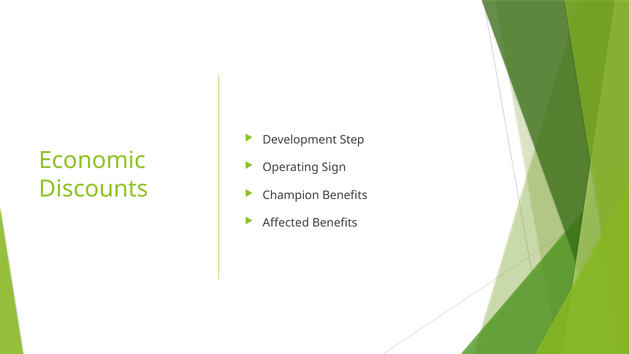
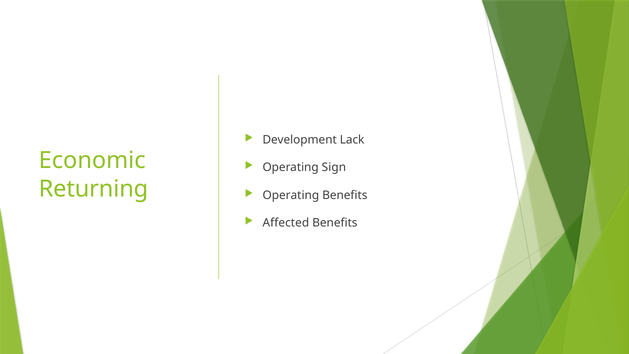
Step: Step -> Lack (352, 140)
Discounts: Discounts -> Returning (93, 189)
Champion: Champion -> Operating (291, 195)
